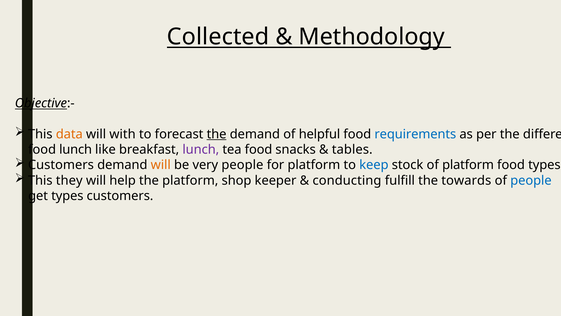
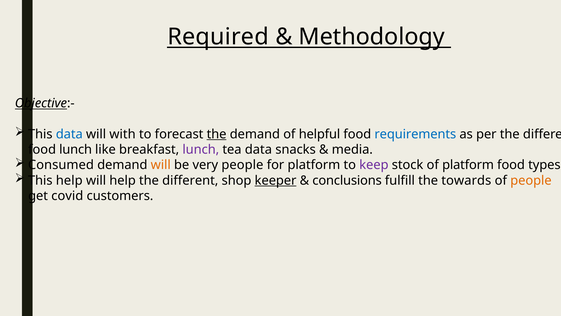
Collected: Collected -> Required (218, 37)
data colour: orange -> blue (69, 134)
tea food: food -> data (258, 149)
tables: tables -> media (352, 149)
Customers: Customers -> Consumed (61, 165)
keep colour: blue -> purple (374, 165)
This they: they -> help (69, 180)
help the platform: platform -> different (190, 180)
keeper underline: none -> present (276, 180)
conducting: conducting -> conclusions (347, 180)
people colour: blue -> orange (531, 180)
get types: types -> covid (67, 196)
